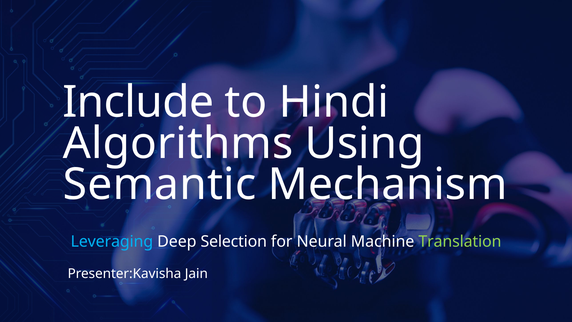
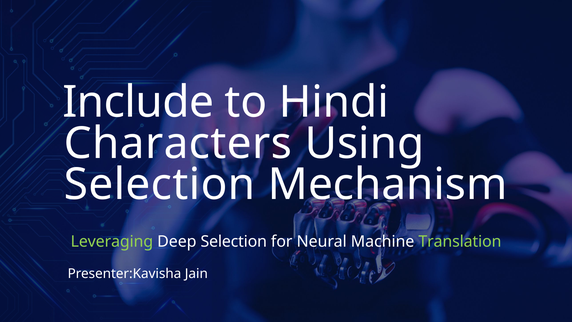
Algorithms: Algorithms -> Characters (178, 143)
Semantic: Semantic -> Selection (159, 184)
Leveraging colour: light blue -> light green (112, 241)
